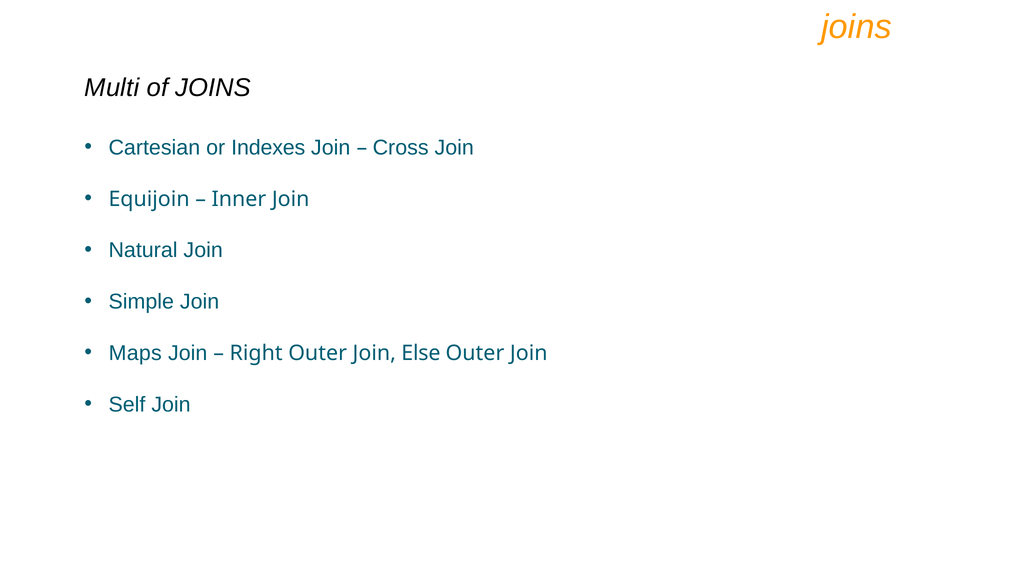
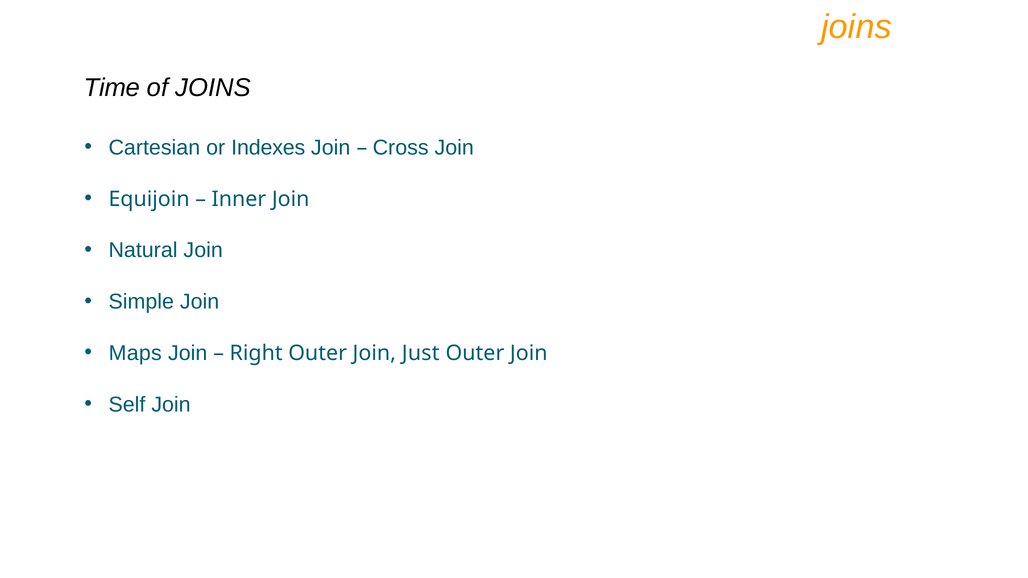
Multi: Multi -> Time (112, 88)
Else: Else -> Just (421, 353)
